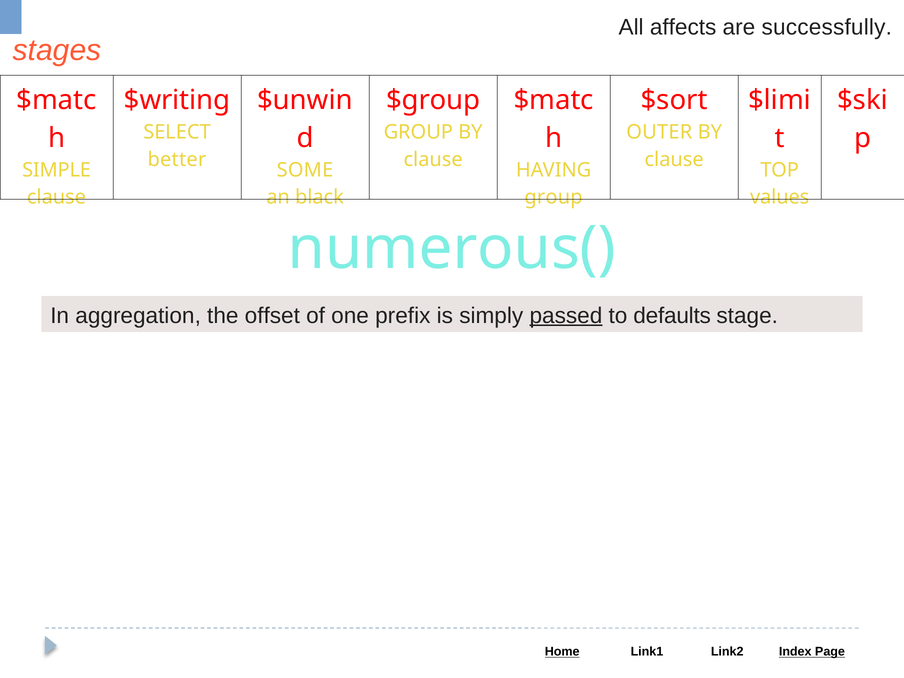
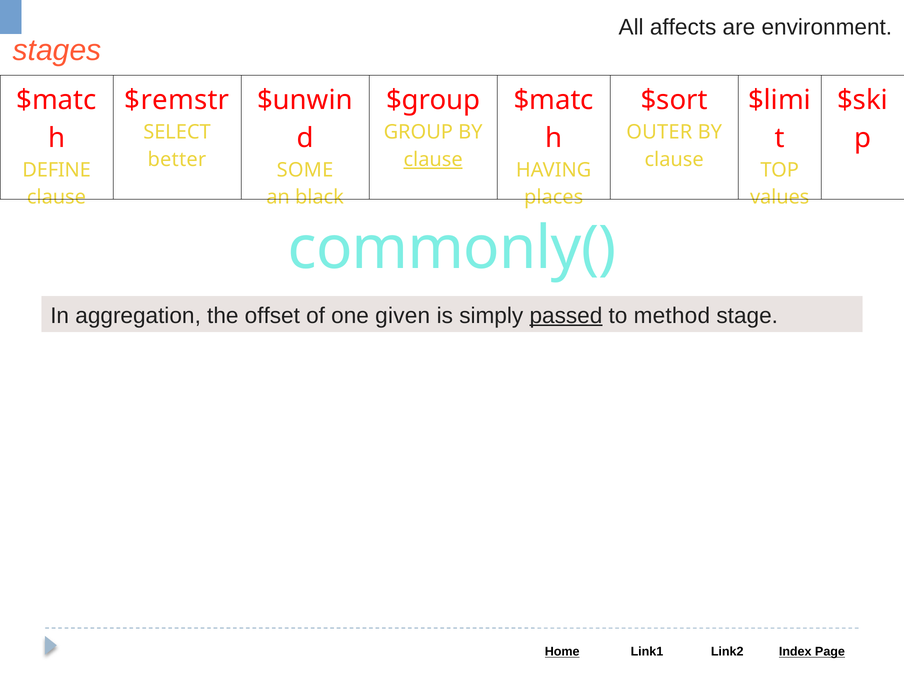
successfully: successfully -> environment (827, 27)
$writing: $writing -> $remstr (177, 100)
clause underline: none -> present (433, 160)
SIMPLE: SIMPLE -> DEFINE (57, 170)
group: group -> places (554, 197)
numerous(: numerous( -> commonly( (452, 248)
prefix: prefix -> given (403, 316)
defaults: defaults -> method (672, 316)
